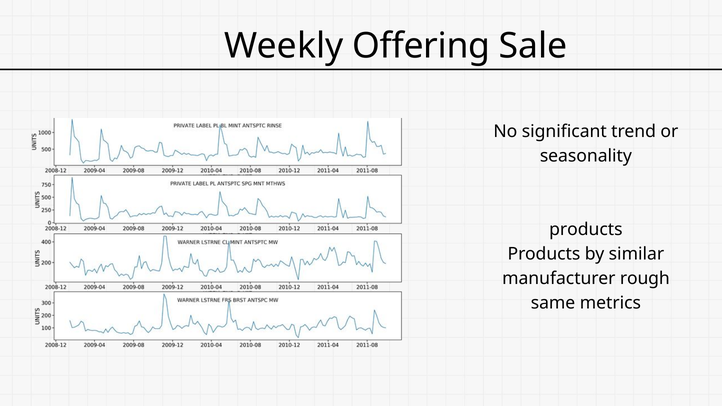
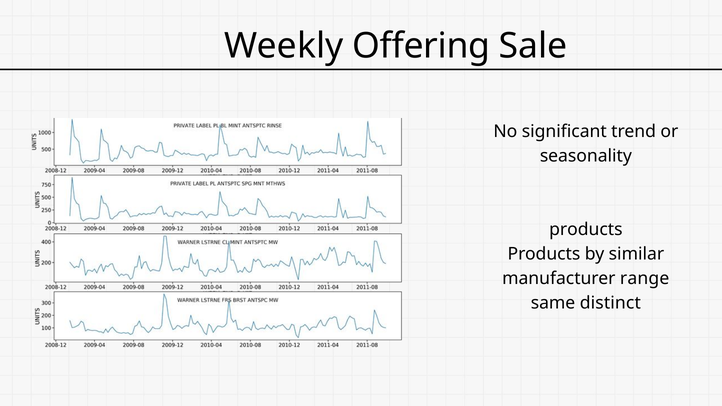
rough: rough -> range (645, 278)
metrics: metrics -> distinct (610, 303)
